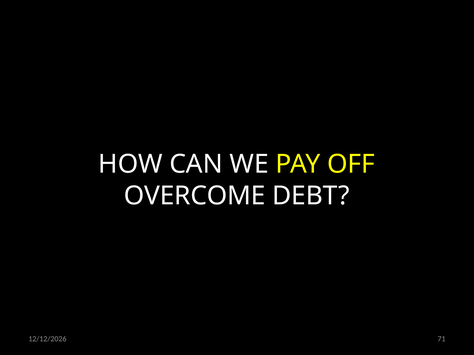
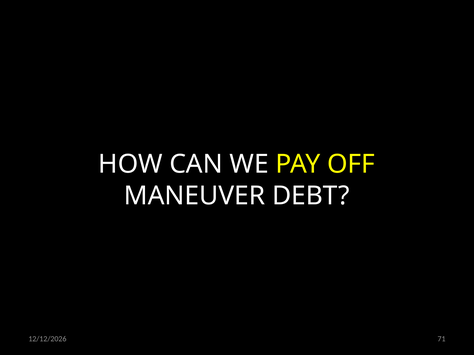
OVERCOME: OVERCOME -> MANEUVER (195, 196)
